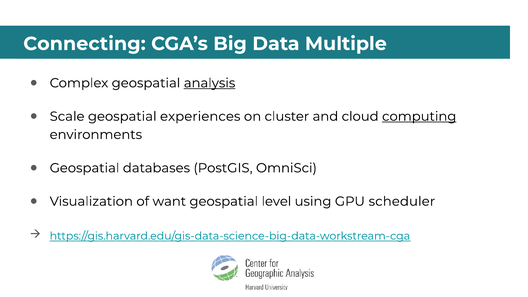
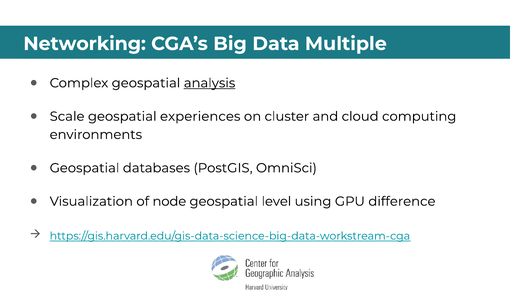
Connecting: Connecting -> Networking (85, 44)
computing underline: present -> none (419, 116)
want: want -> node (169, 201)
scheduler: scheduler -> difference (402, 201)
